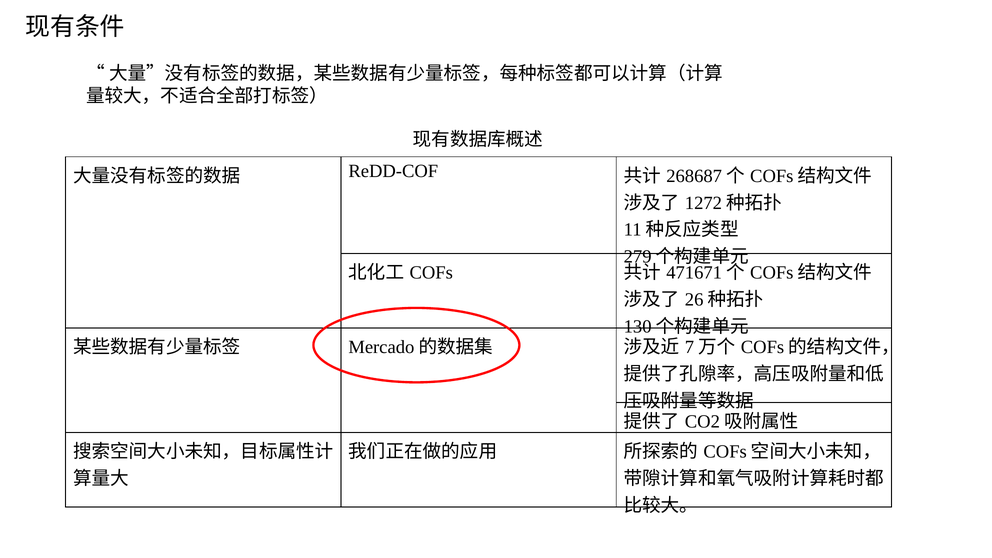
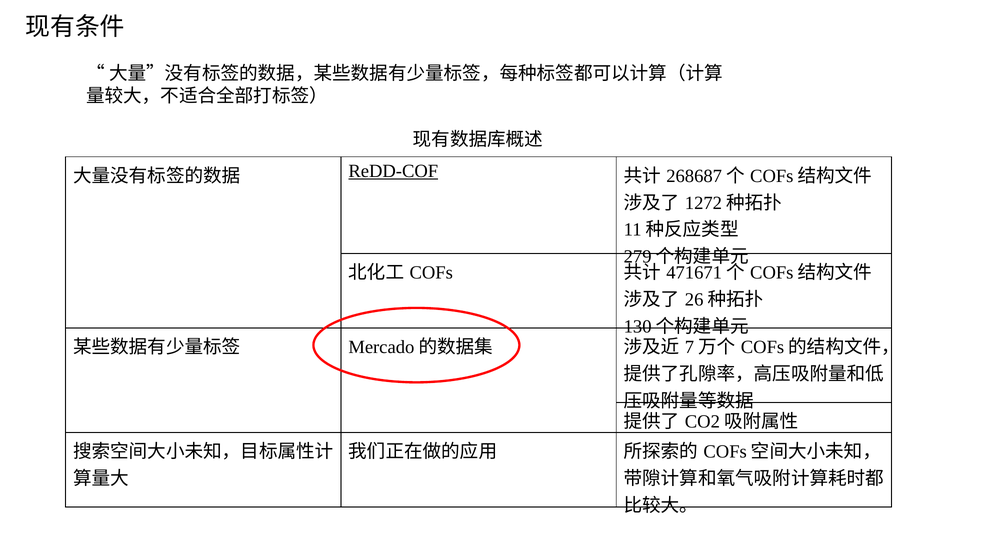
ReDD-COF underline: none -> present (393, 171)
